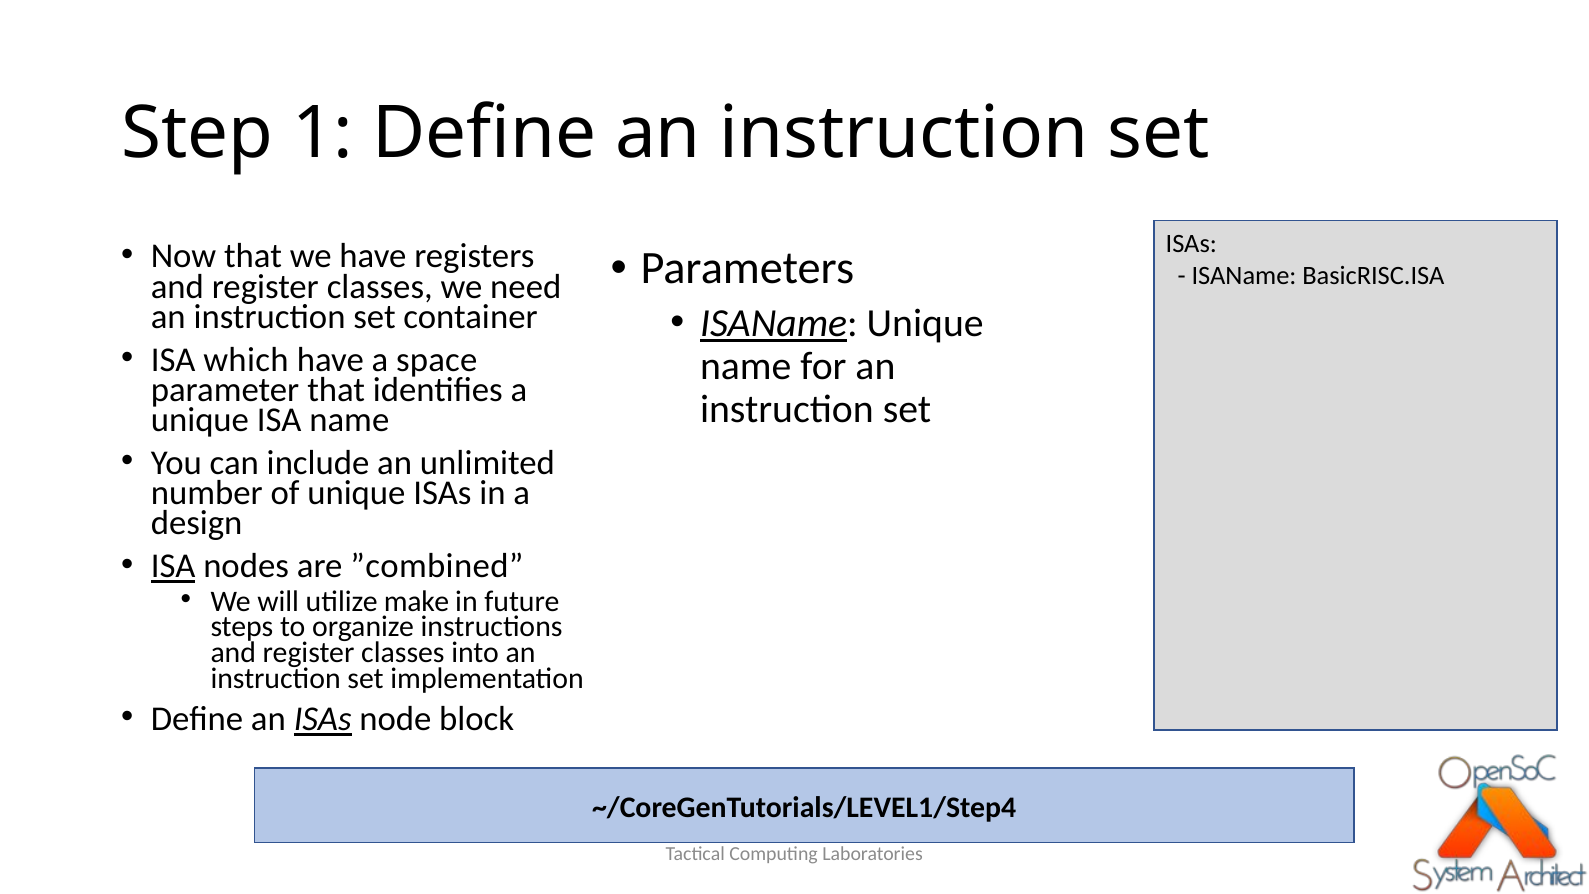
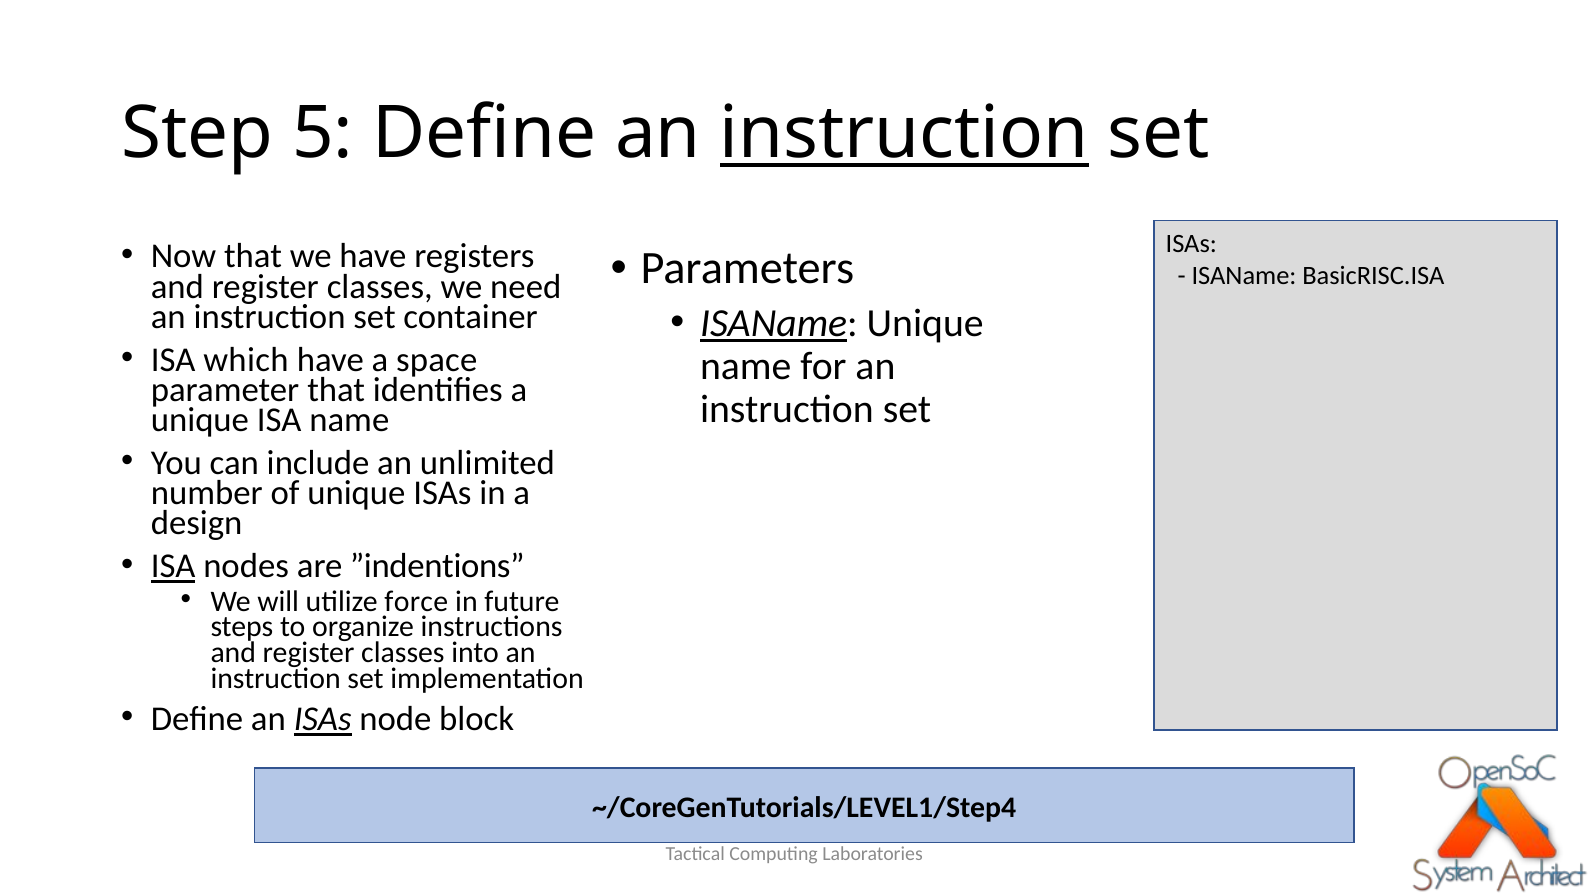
1: 1 -> 5 (323, 133)
instruction underline: none -> present (904, 133)
”combined: ”combined -> ”indentions (437, 566)
make: make -> force (416, 601)
